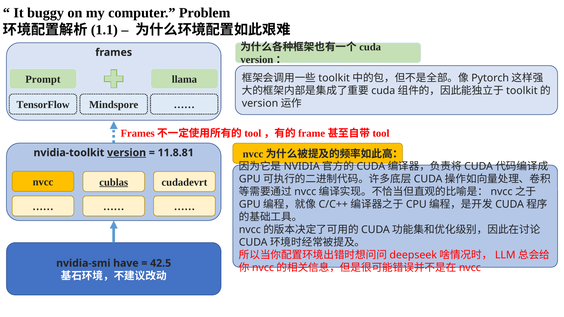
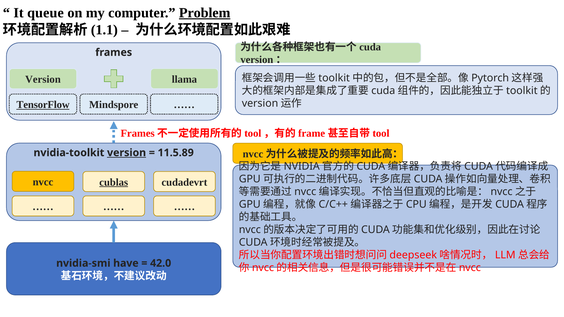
buggy: buggy -> queue (45, 13)
Problem underline: none -> present (205, 13)
Prompt: Prompt -> Version (43, 79)
TensorFlow underline: none -> present (43, 105)
11.8.81: 11.8.81 -> 11.5.89 (176, 153)
42.5: 42.5 -> 42.0 (161, 263)
